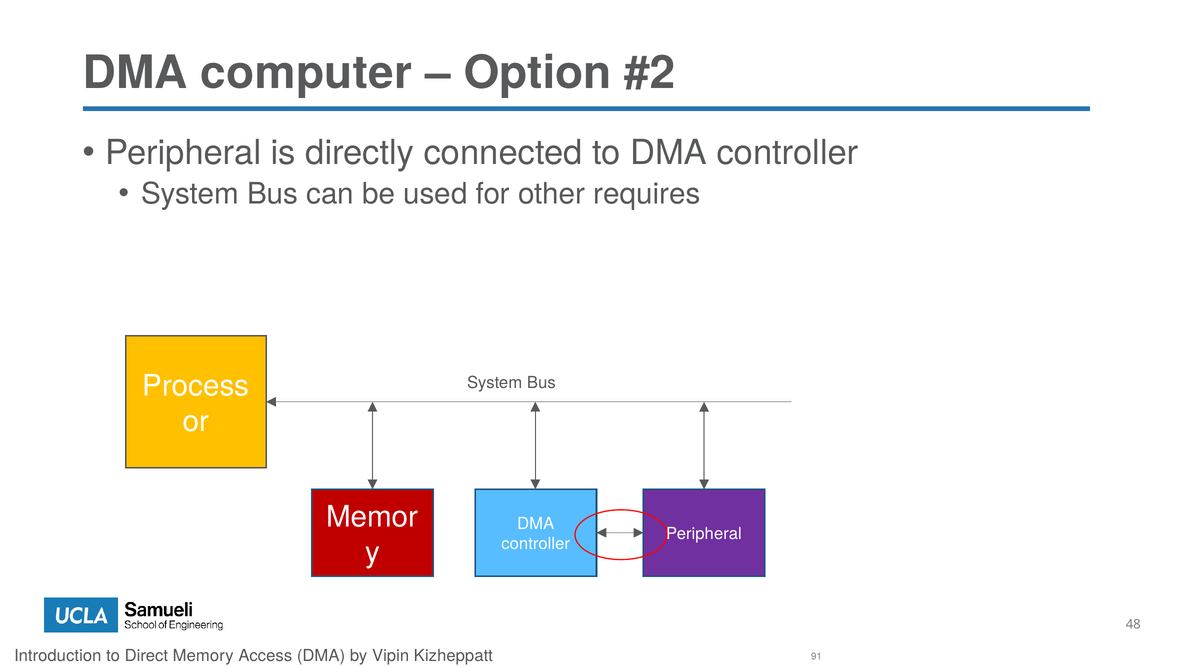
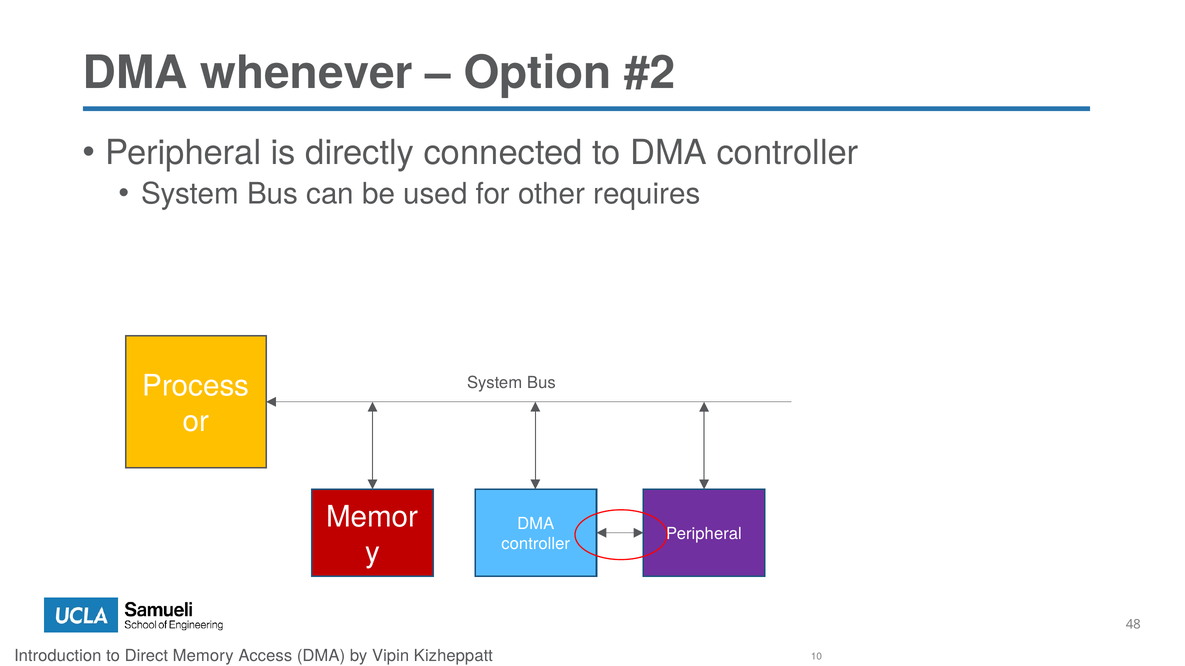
computer: computer -> whenever (307, 73)
91: 91 -> 10 (816, 657)
